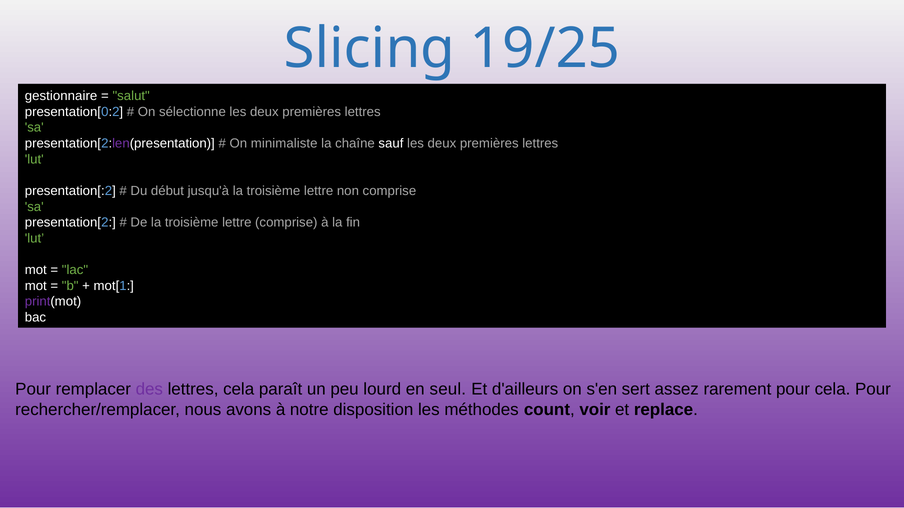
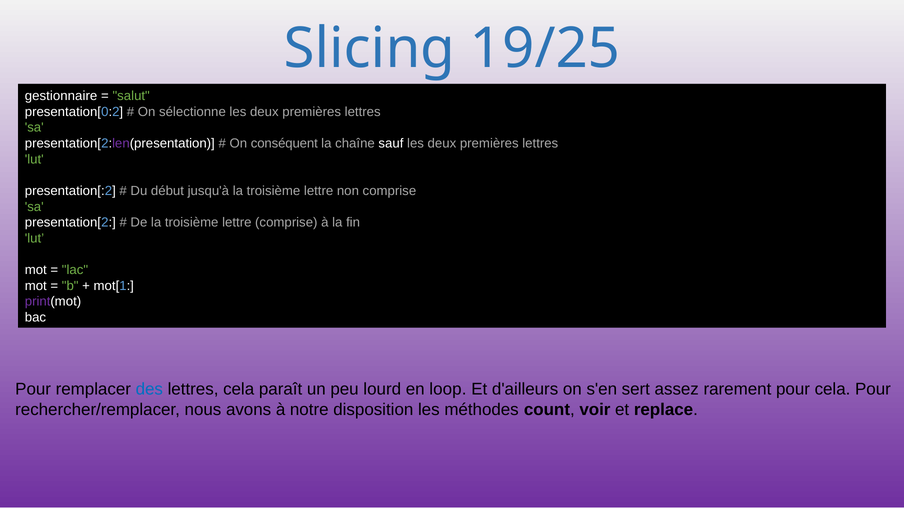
minimaliste: minimaliste -> conséquent (284, 144)
des colour: purple -> blue (149, 390)
seul: seul -> loop (448, 390)
